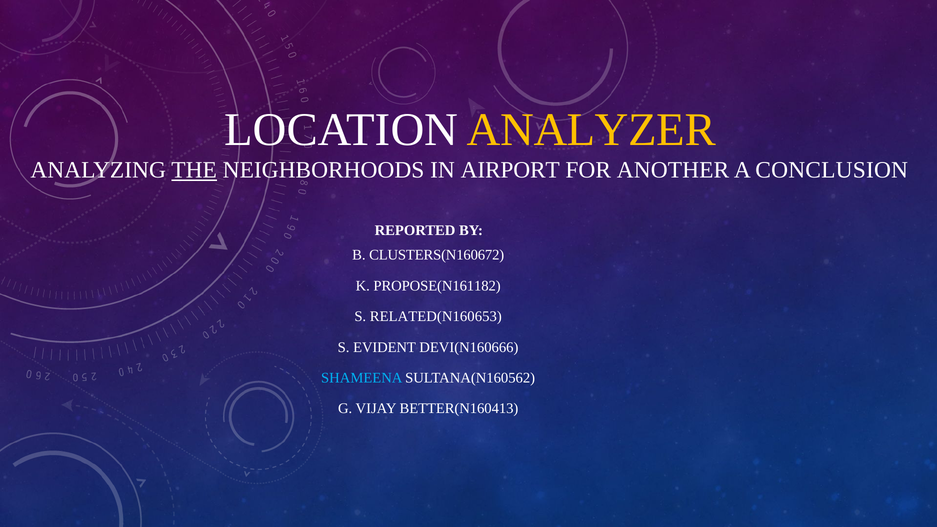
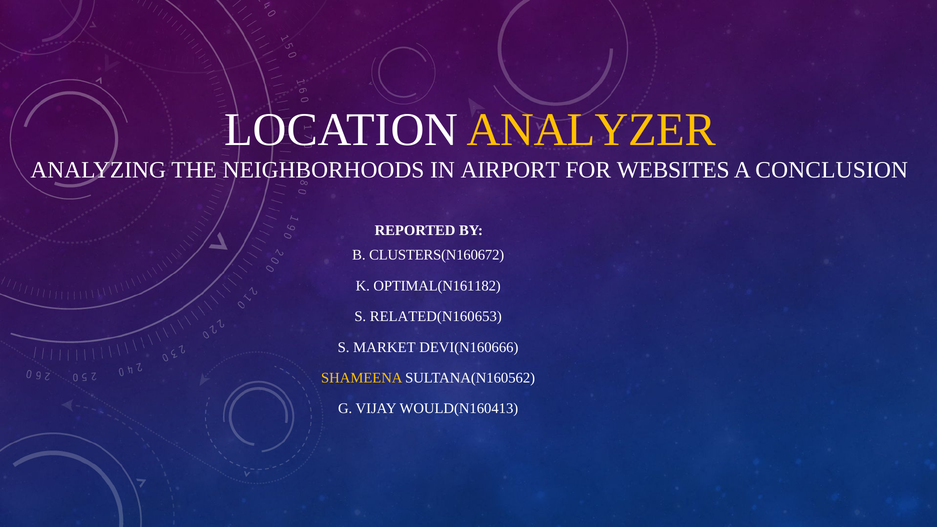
THE underline: present -> none (194, 170)
ANOTHER: ANOTHER -> WEBSITES (673, 170)
PROPOSE(N161182: PROPOSE(N161182 -> OPTIMAL(N161182 (437, 286)
EVIDENT: EVIDENT -> MARKET (384, 347)
SHAMEENA colour: light blue -> yellow (362, 378)
BETTER(N160413: BETTER(N160413 -> WOULD(N160413 (459, 409)
